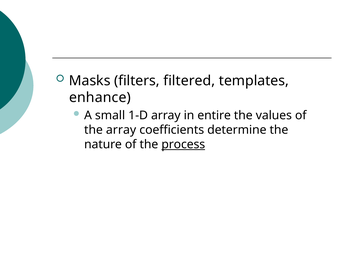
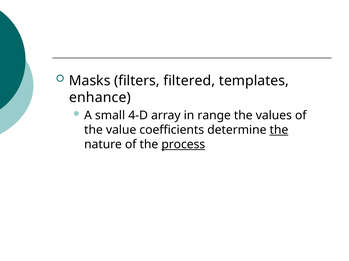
1-D: 1-D -> 4-D (138, 116)
entire: entire -> range (214, 116)
the array: array -> value (121, 130)
the underline: none -> present (279, 130)
